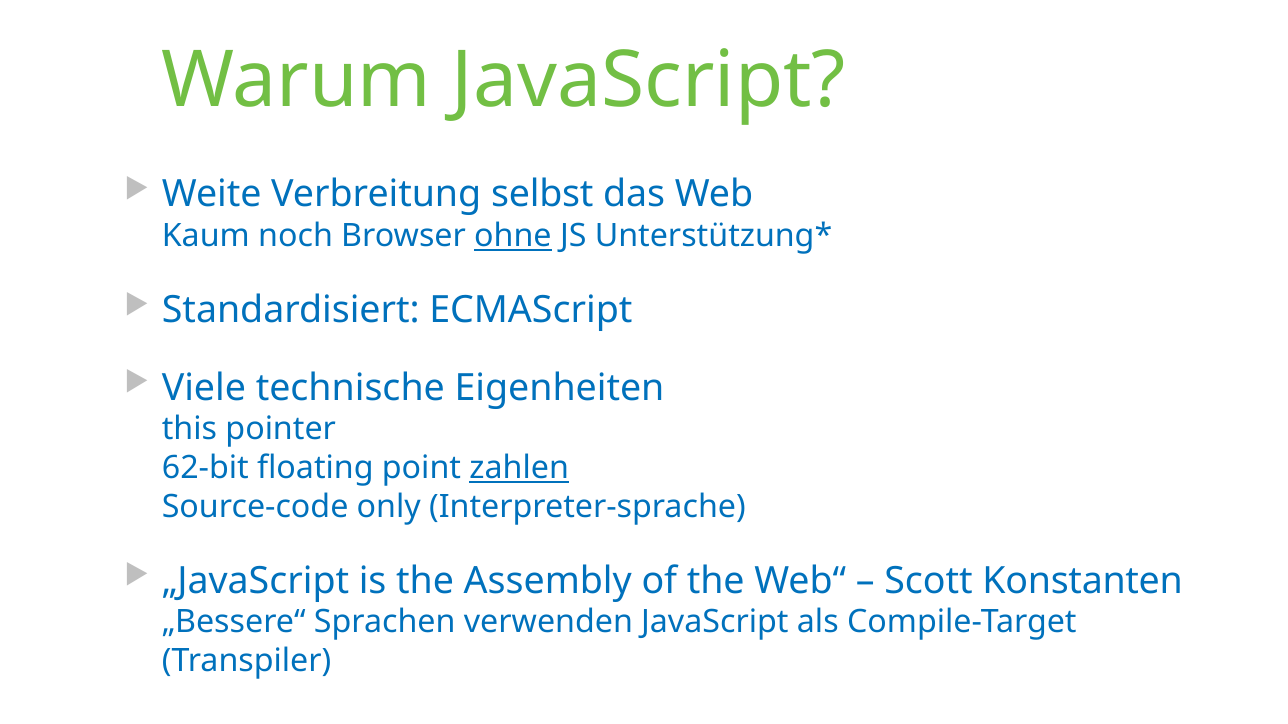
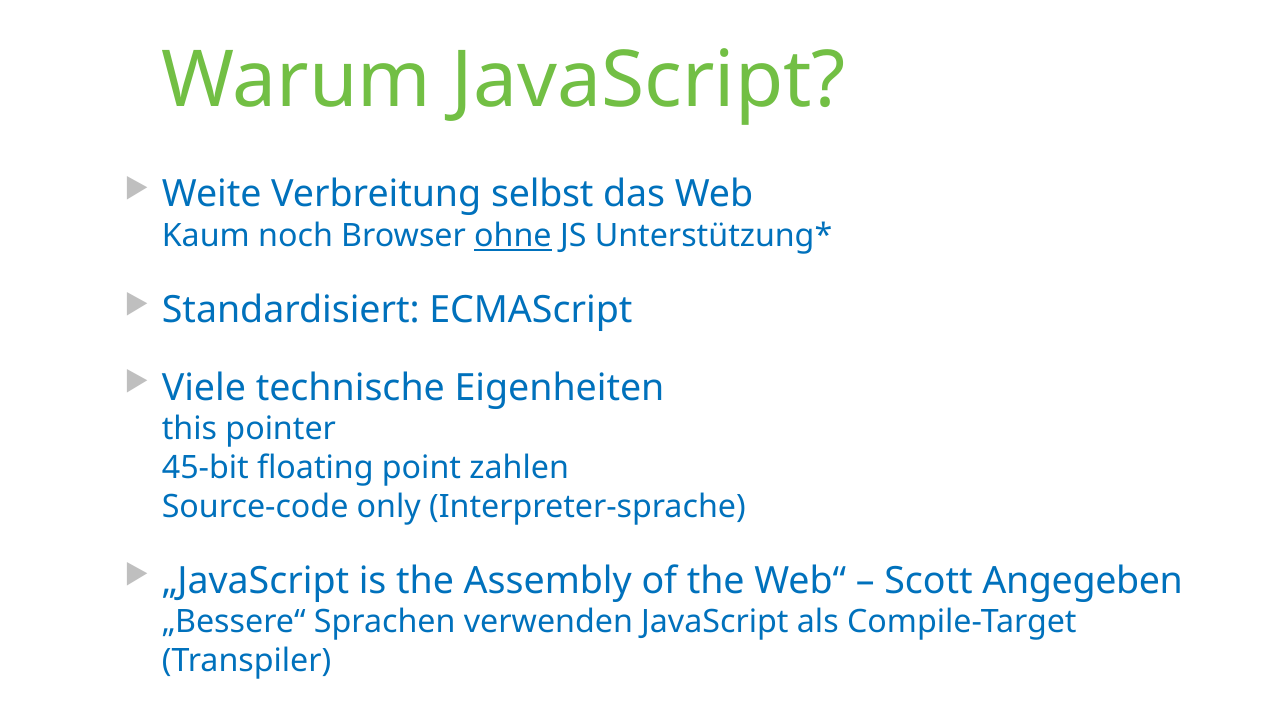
62-bit: 62-bit -> 45-bit (205, 468)
zahlen underline: present -> none (519, 468)
Konstanten: Konstanten -> Angegeben (1083, 581)
